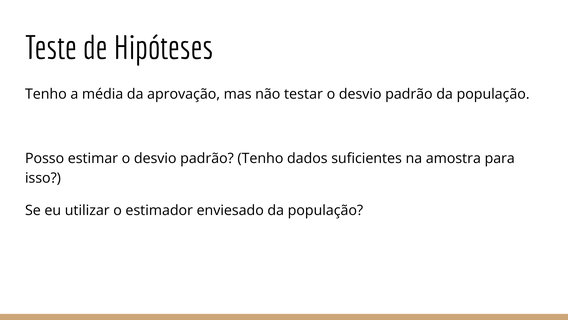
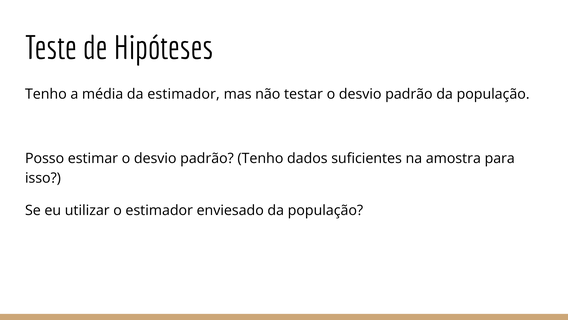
da aprovação: aprovação -> estimador (184, 94)
